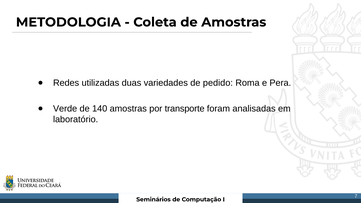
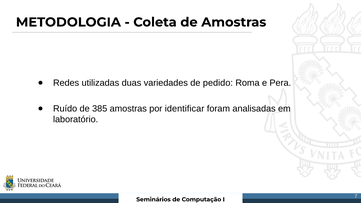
Verde: Verde -> Ruído (65, 109)
140: 140 -> 385 (100, 109)
transporte: transporte -> identificar (185, 109)
